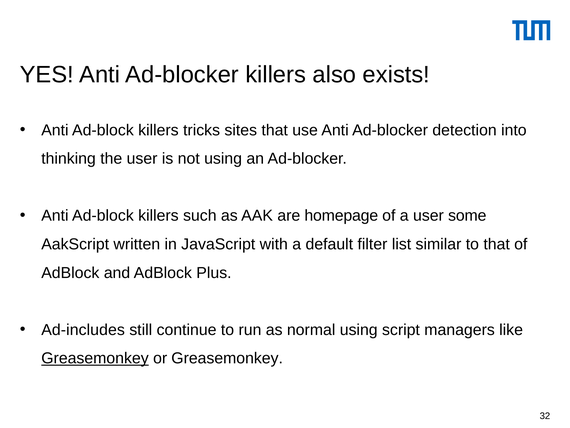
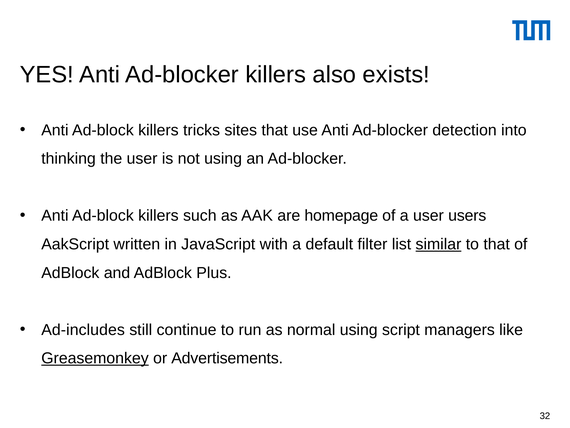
some: some -> users (467, 215)
similar underline: none -> present (438, 244)
or Greasemonkey: Greasemonkey -> Advertisements (227, 358)
